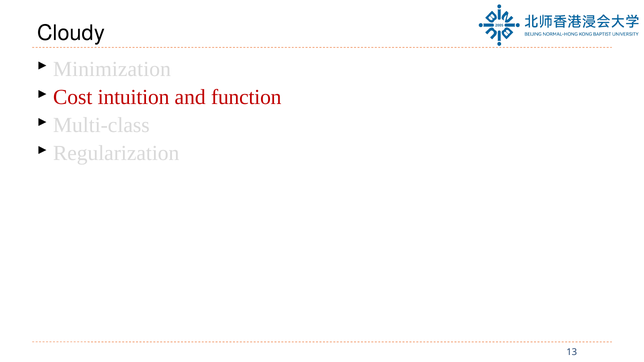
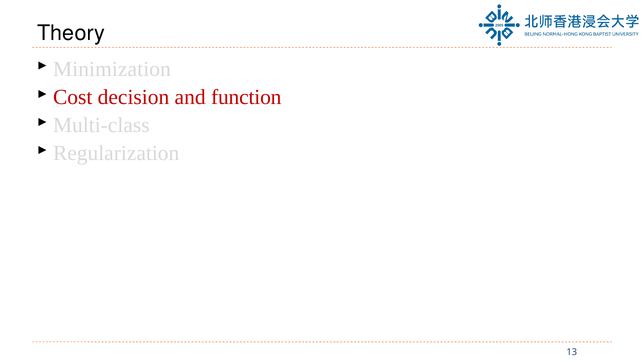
Cloudy: Cloudy -> Theory (71, 33)
intuition: intuition -> decision (133, 97)
